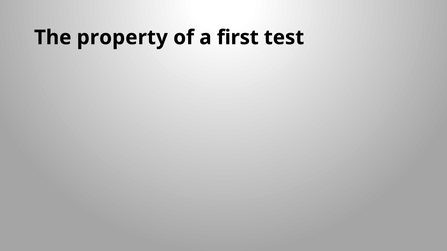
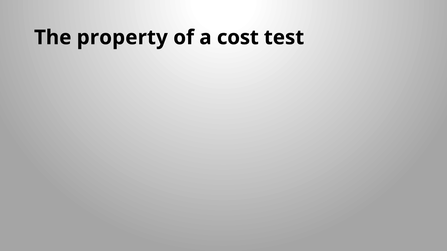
first: first -> cost (238, 38)
